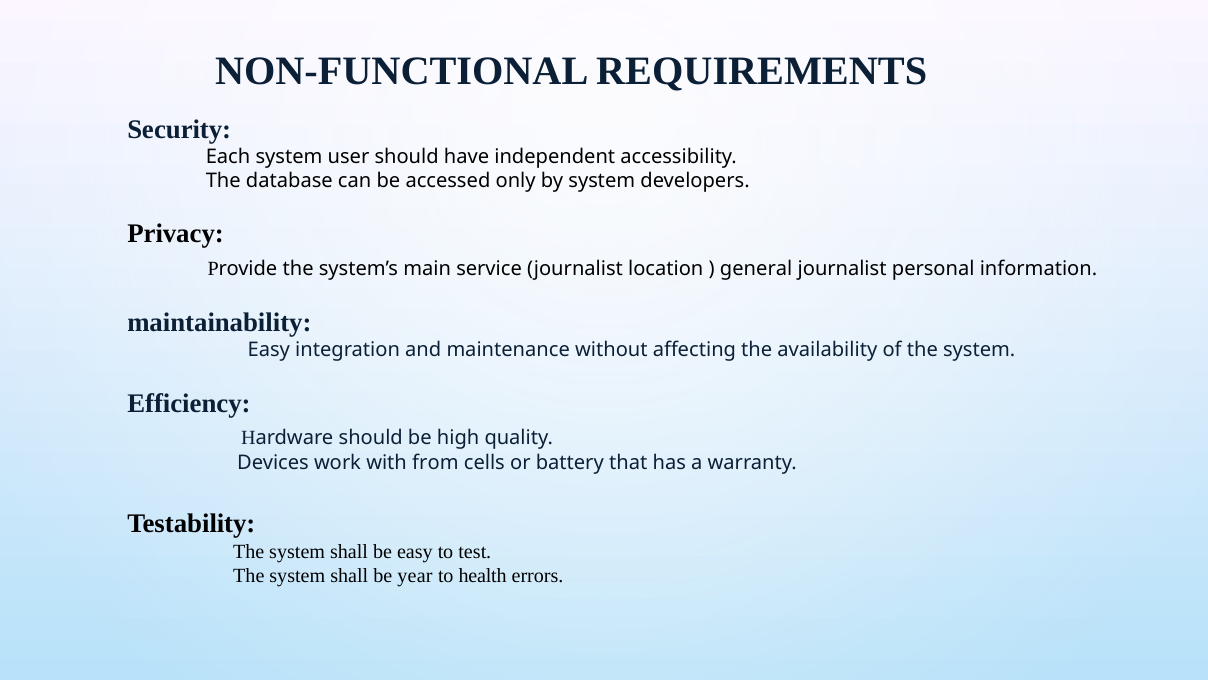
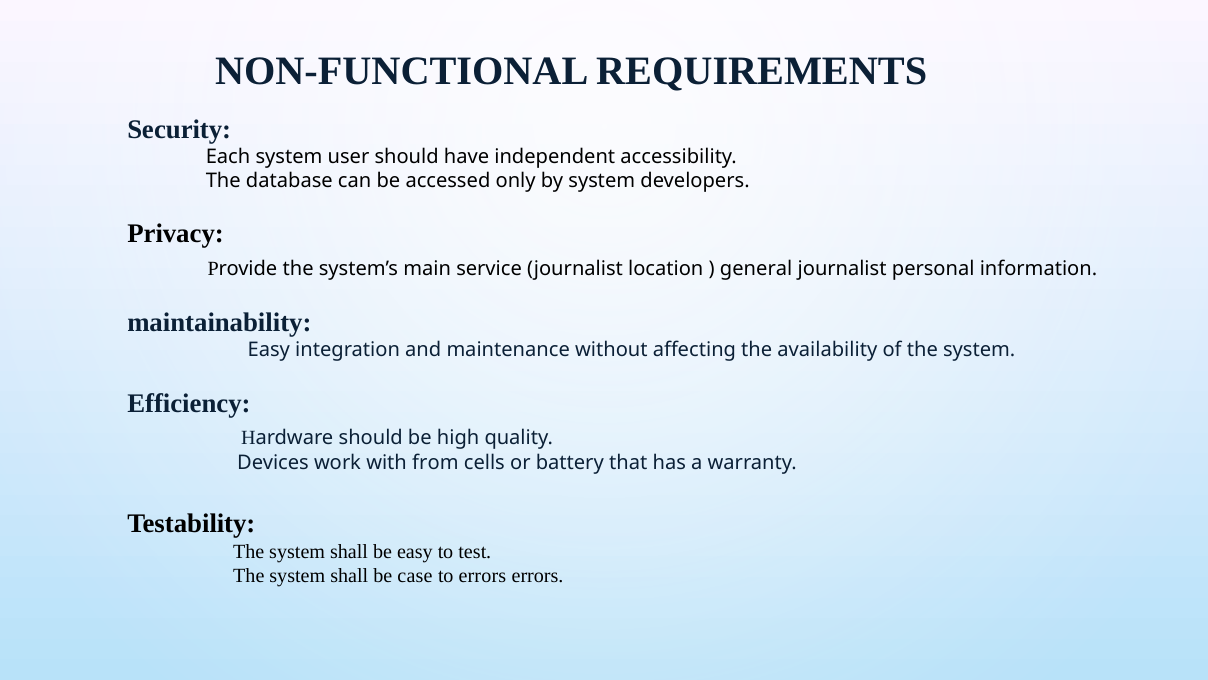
year: year -> case (415, 576)
to health: health -> errors (482, 576)
